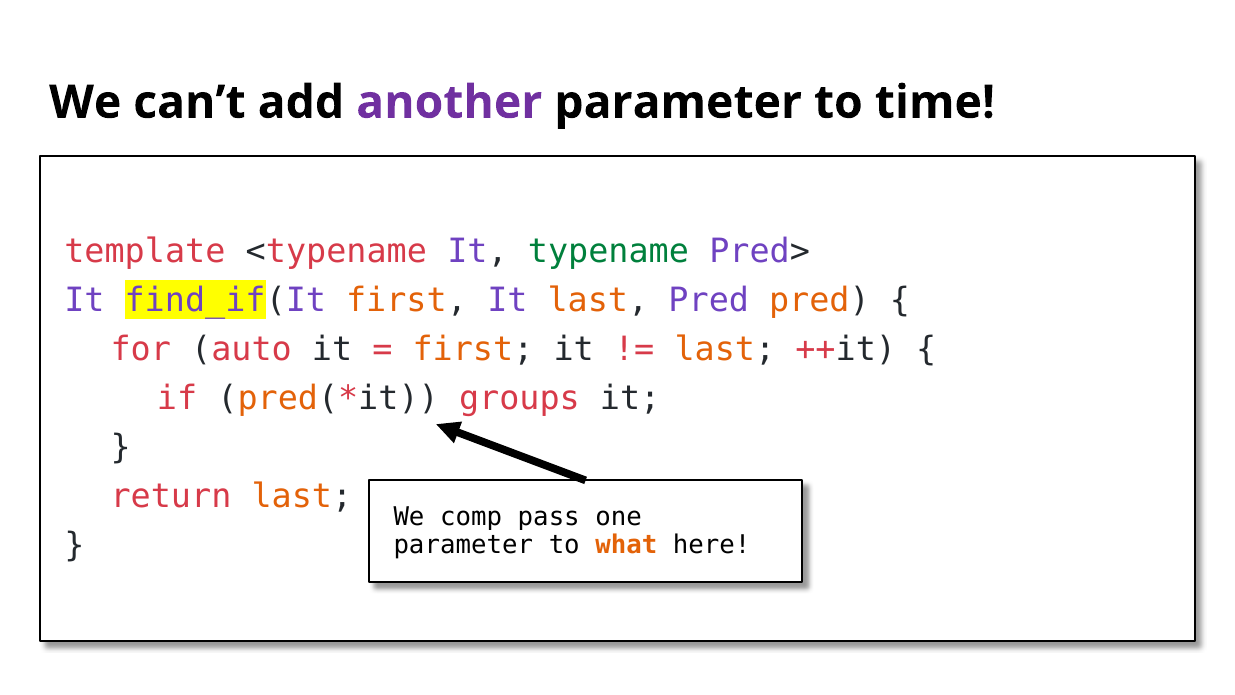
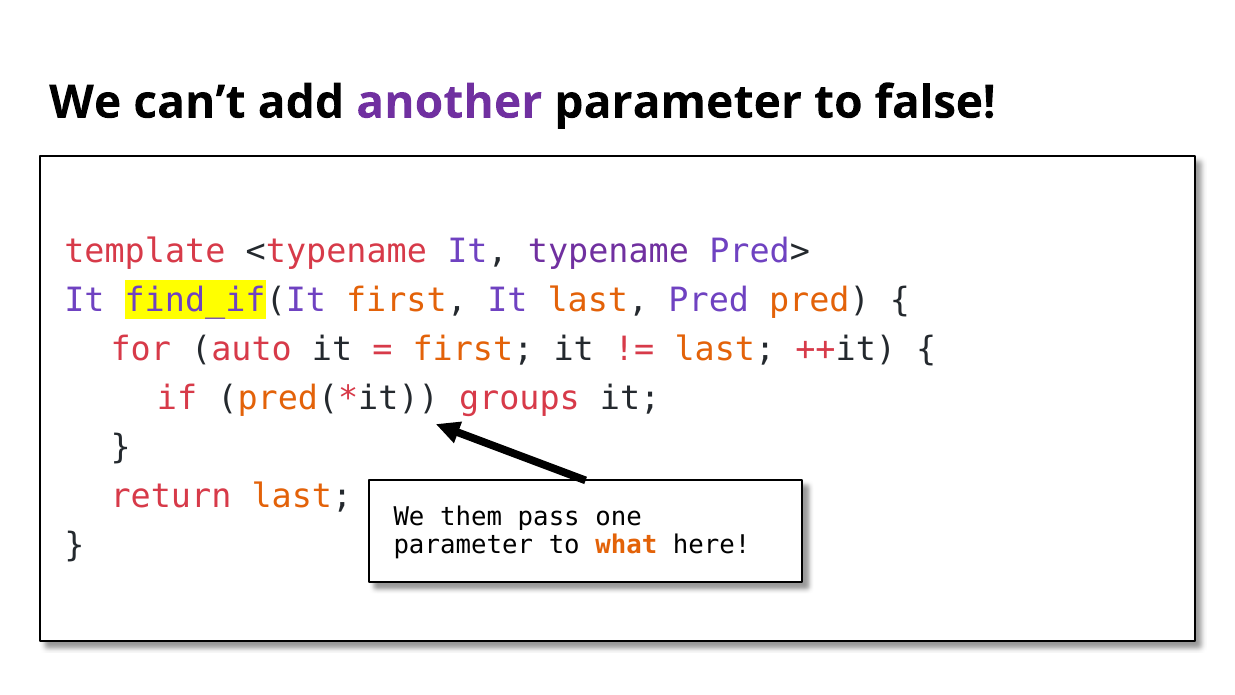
time: time -> false (935, 102)
typename colour: green -> purple (608, 251)
comp: comp -> them (471, 517)
